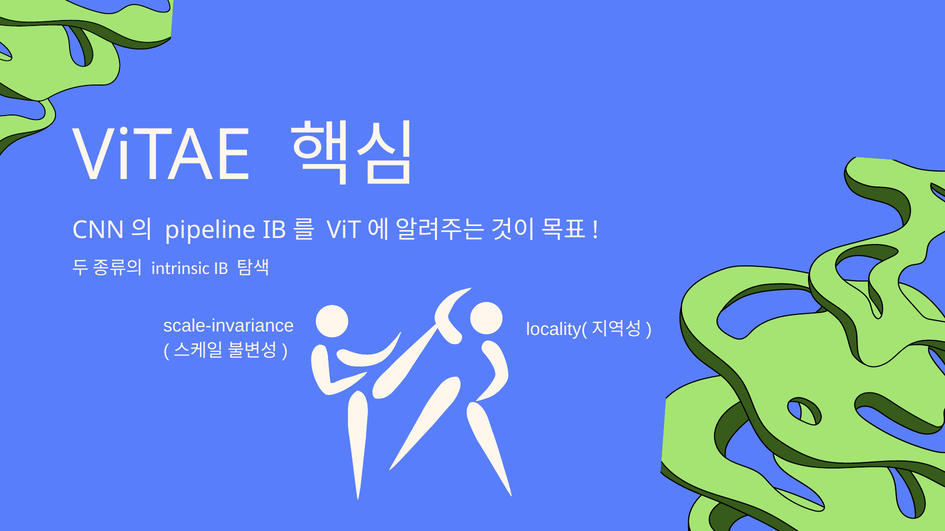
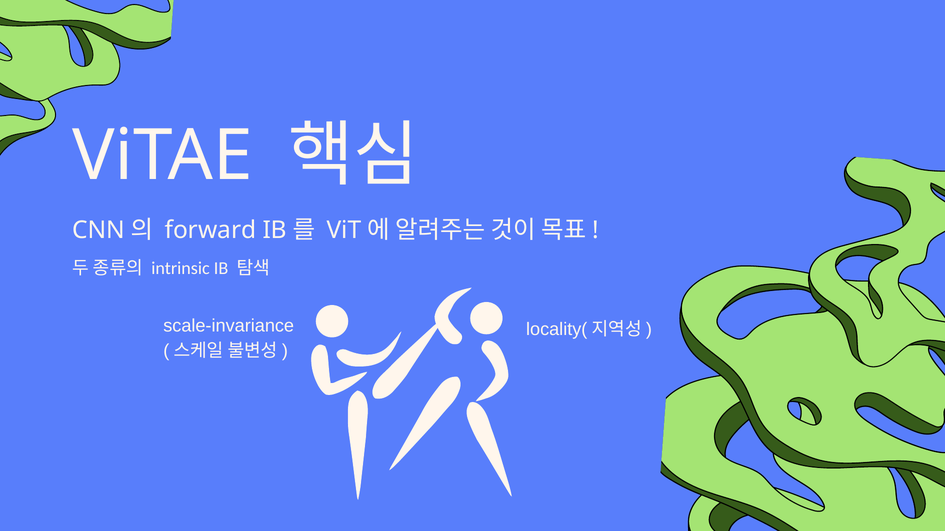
pipeline: pipeline -> forward (210, 230)
